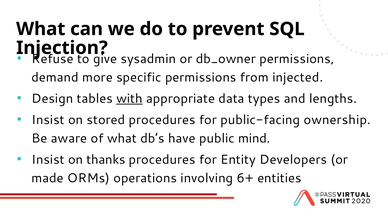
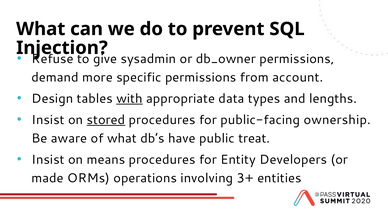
injected: injected -> account (298, 78)
stored underline: none -> present (106, 120)
mind: mind -> treat (254, 139)
thanks: thanks -> means (106, 160)
6+: 6+ -> 3+ (245, 178)
